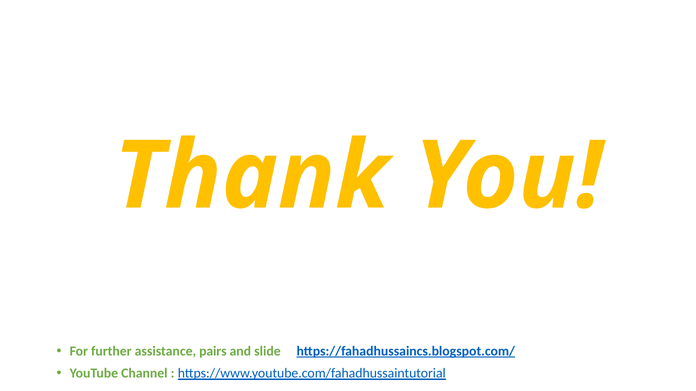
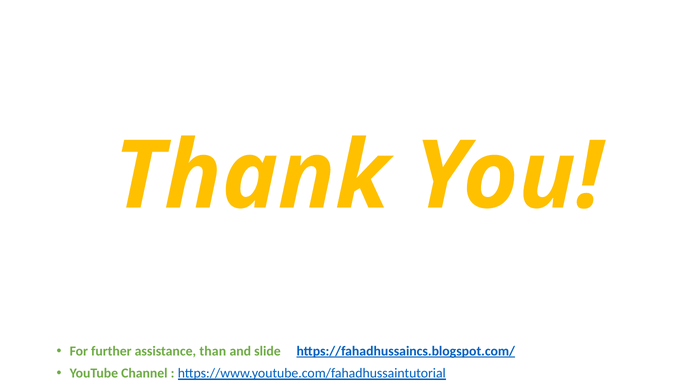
pairs: pairs -> than (213, 352)
